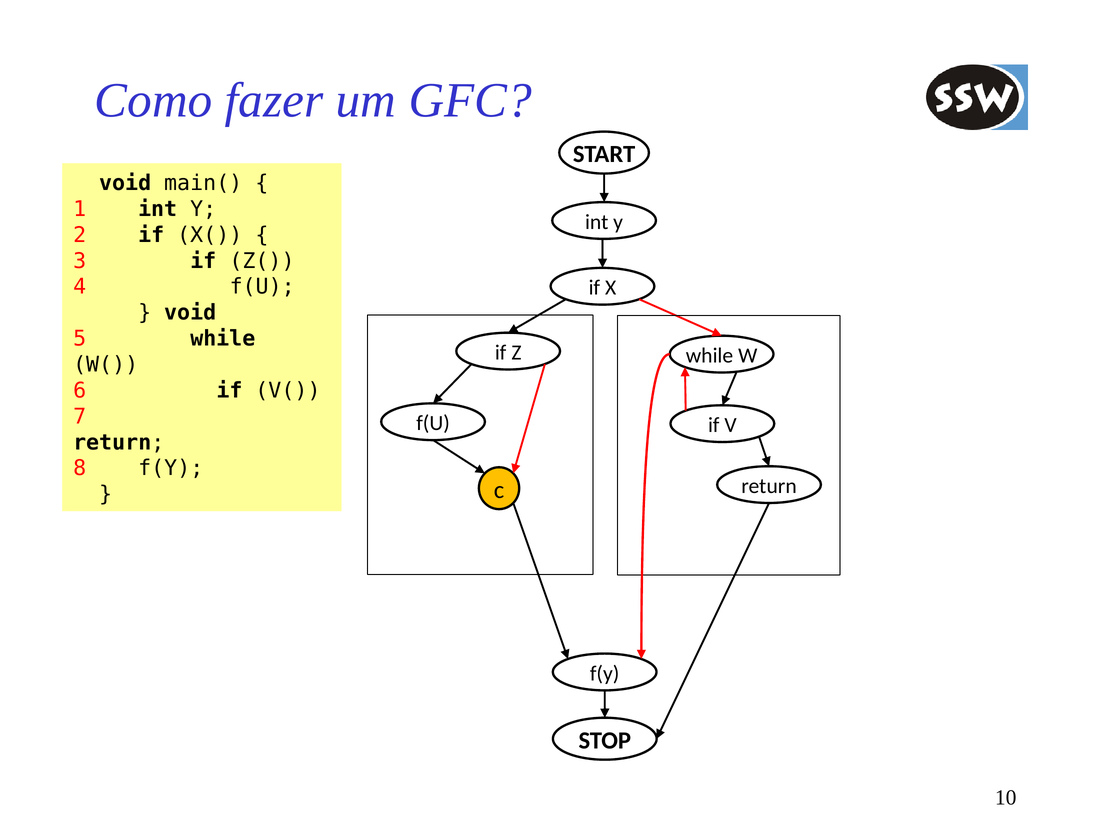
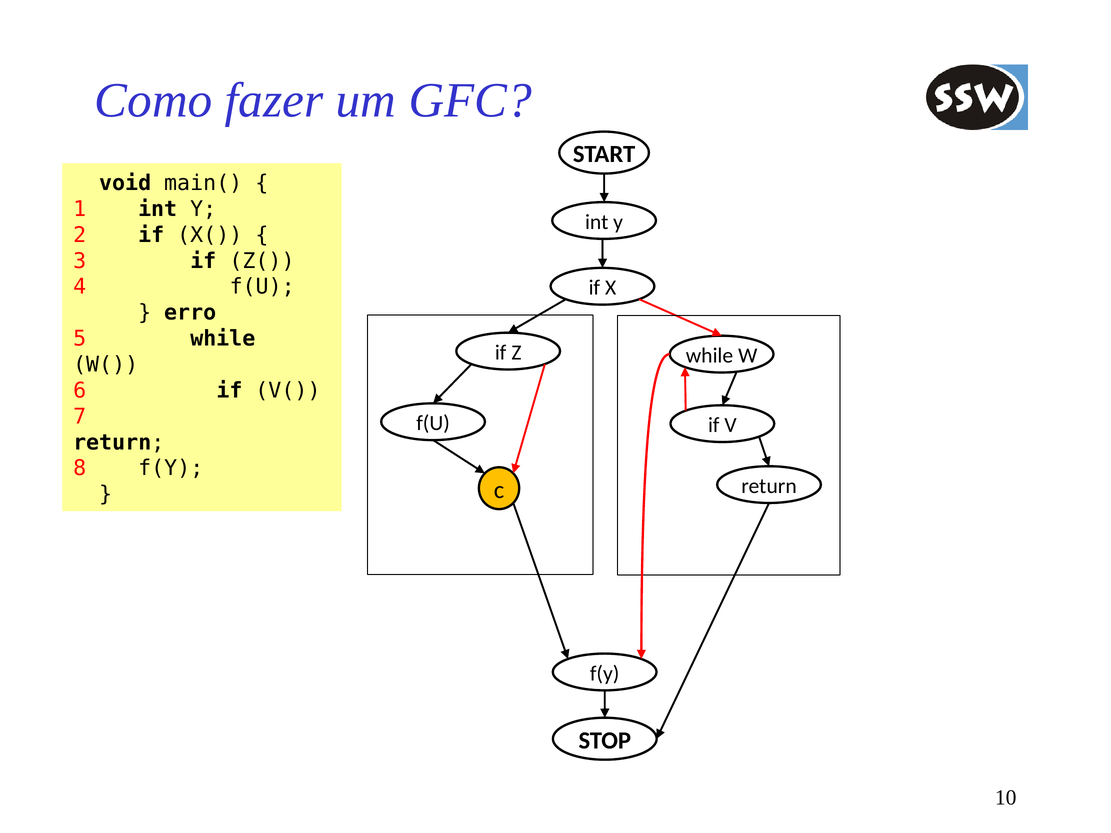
void: void -> erro (190, 313)
